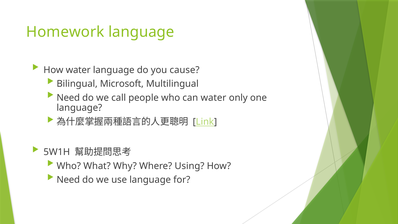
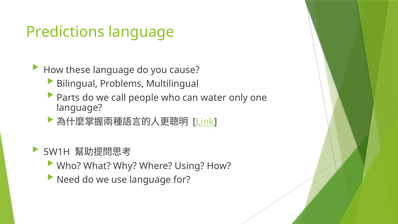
Homework: Homework -> Predictions (65, 32)
How water: water -> these (78, 70)
Microsoft: Microsoft -> Problems (122, 84)
Need: Need -> Parts (68, 98)
